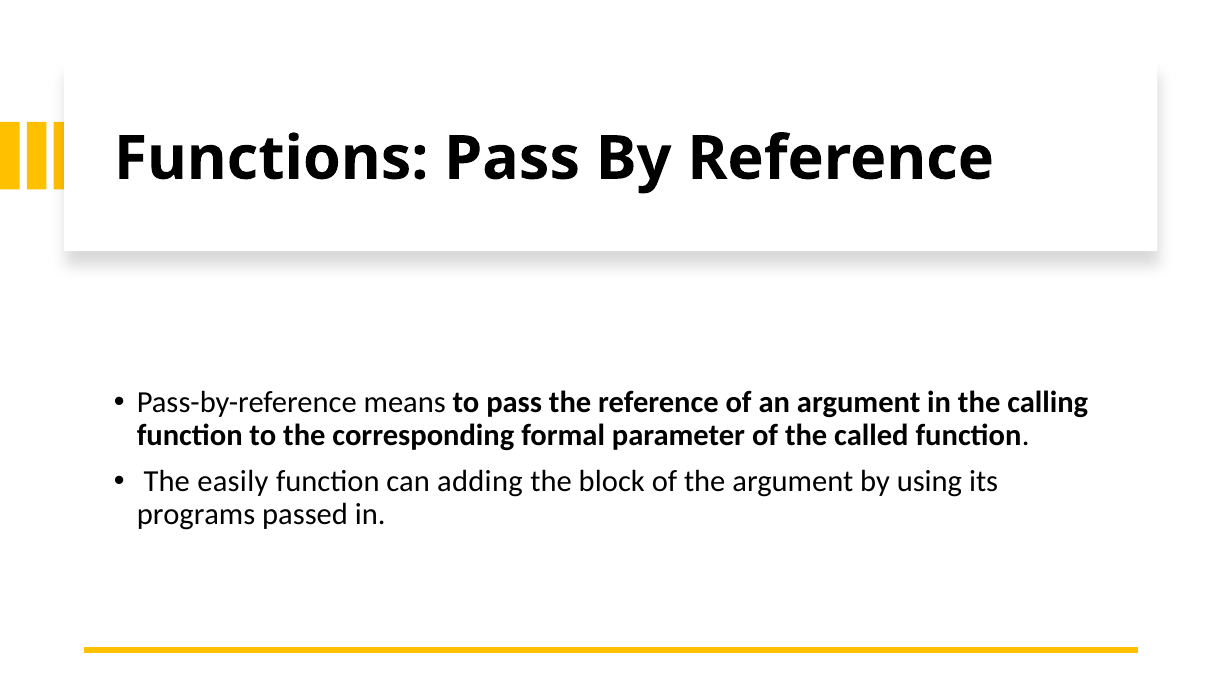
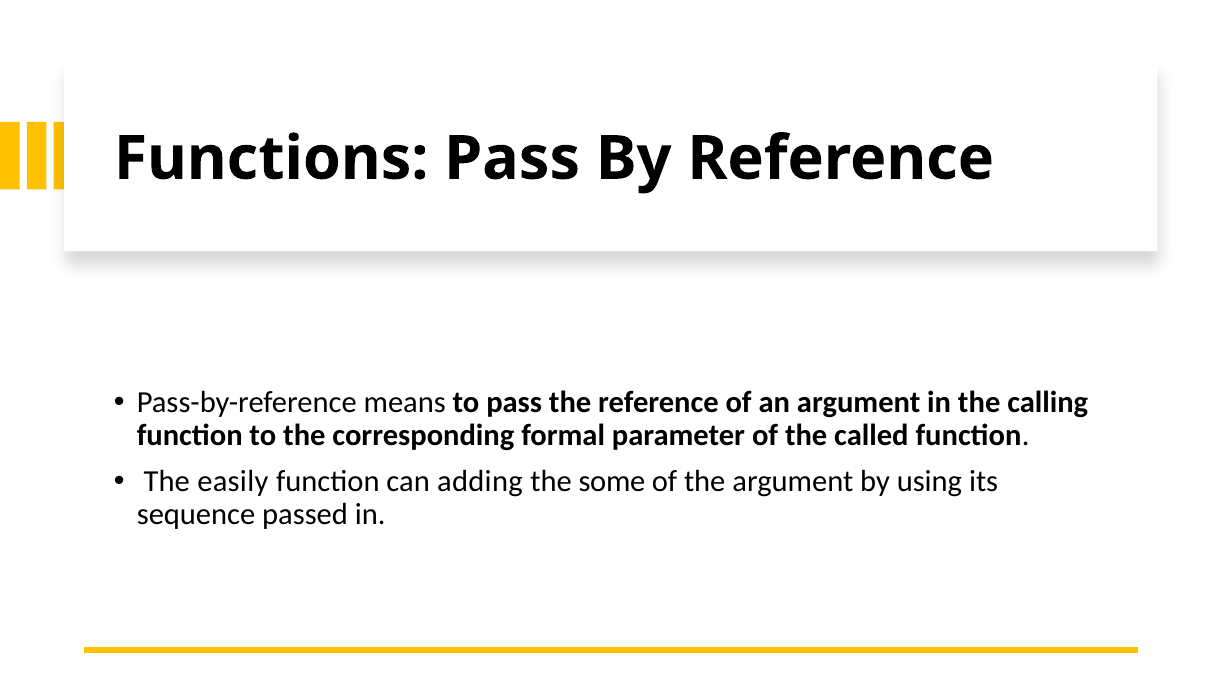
block: block -> some (612, 482)
programs: programs -> sequence (196, 515)
